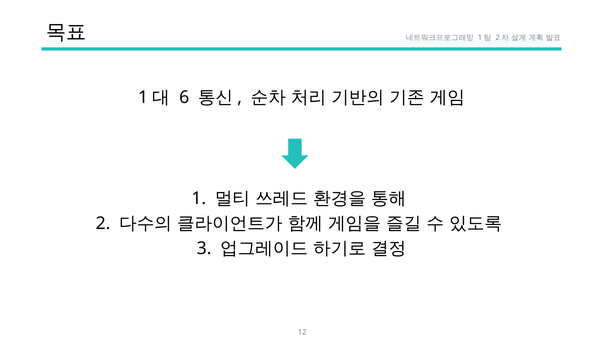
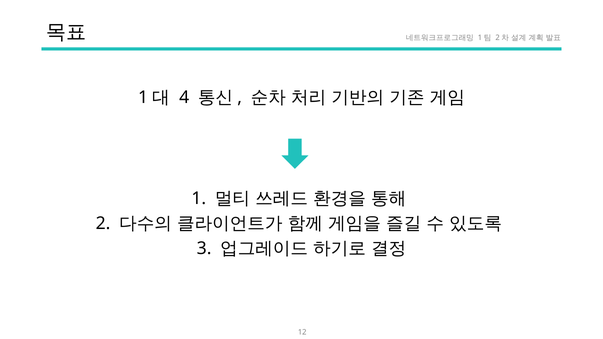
6: 6 -> 4 (184, 97)
